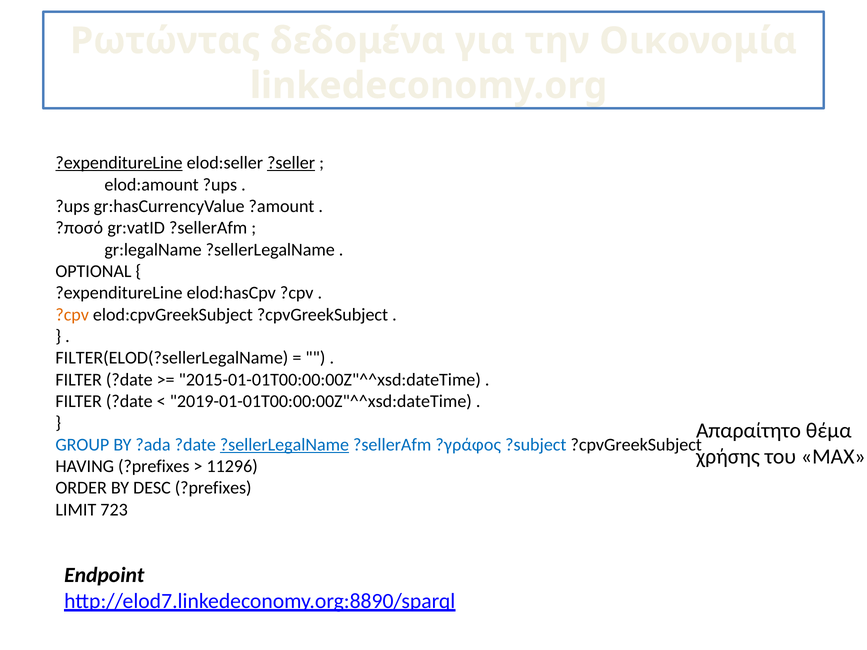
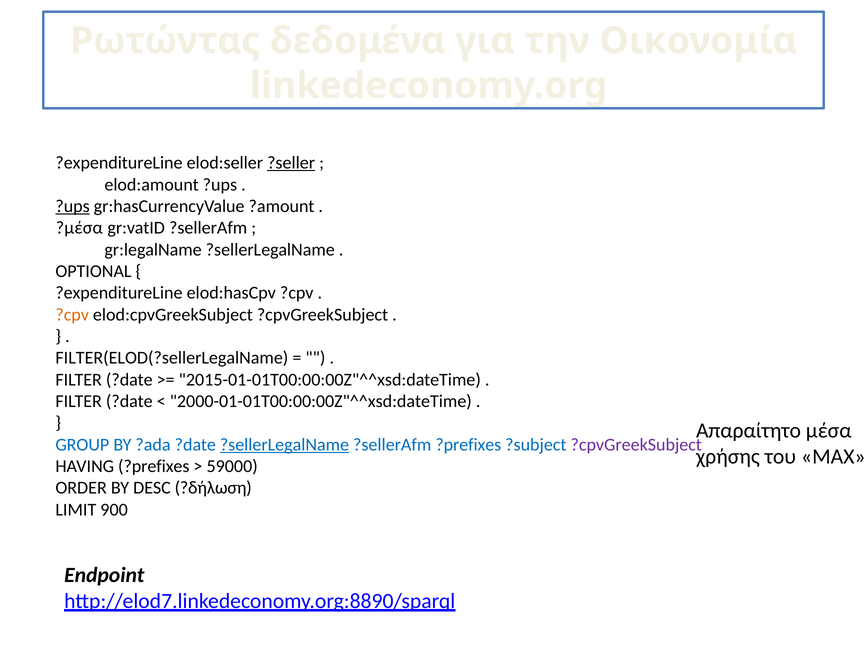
?expenditureLine underline: present -> none (119, 163)
?ups underline: none -> present (73, 206)
?ποσό: ?ποσό -> ?μέσα (79, 228)
2019-01-01T00:00:00Z"^^xsd:dateTime: 2019-01-01T00:00:00Z"^^xsd:dateTime -> 2000-01-01T00:00:00Z"^^xsd:dateTime (321, 401)
θέμα: θέμα -> μέσα (829, 431)
?sellerAfm ?γράφος: ?γράφος -> ?prefixes (468, 445)
?cpvGreekSubject colour: black -> purple (636, 445)
11296: 11296 -> 59000 (232, 466)
DESC ?prefixes: ?prefixes -> ?δήλωση (213, 488)
723: 723 -> 900 (114, 510)
